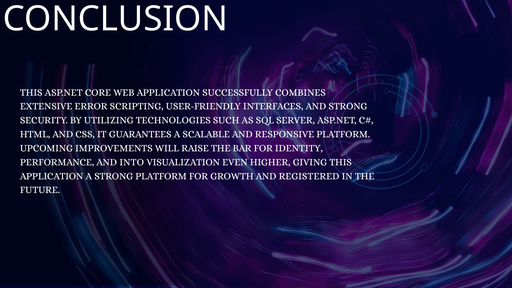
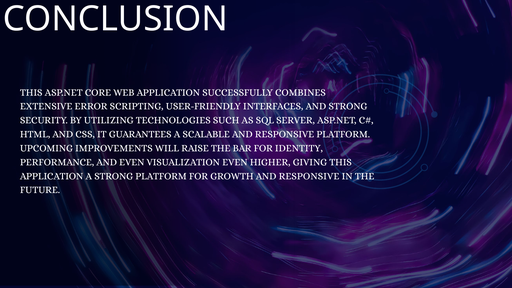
AND INTO: INTO -> EVEN (132, 162)
GROWTH AND REGISTERED: REGISTERED -> RESPONSIVE (309, 176)
